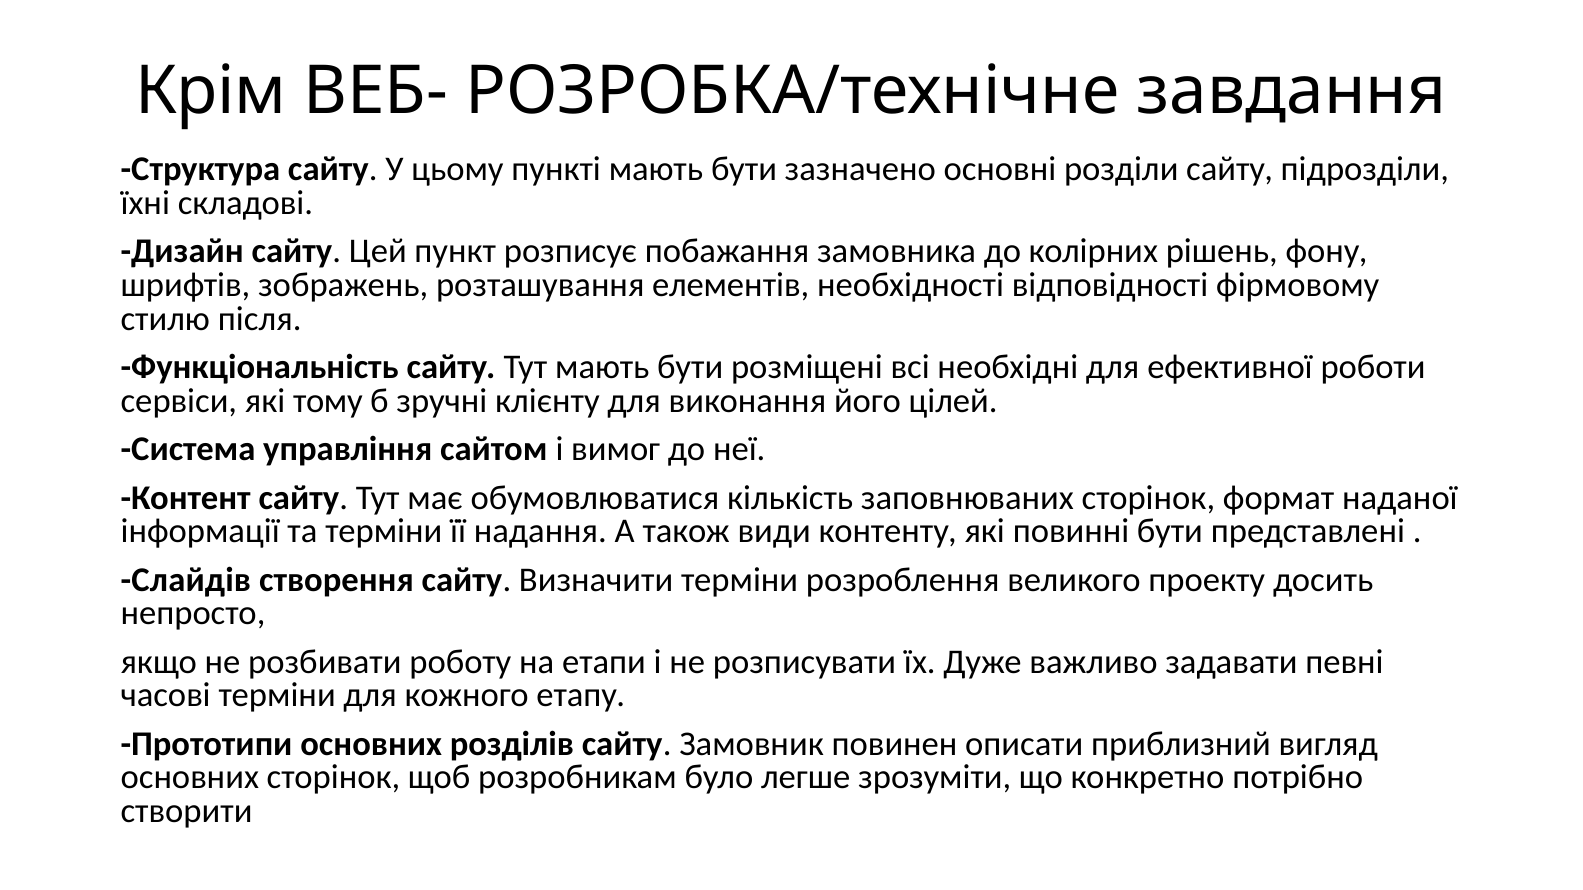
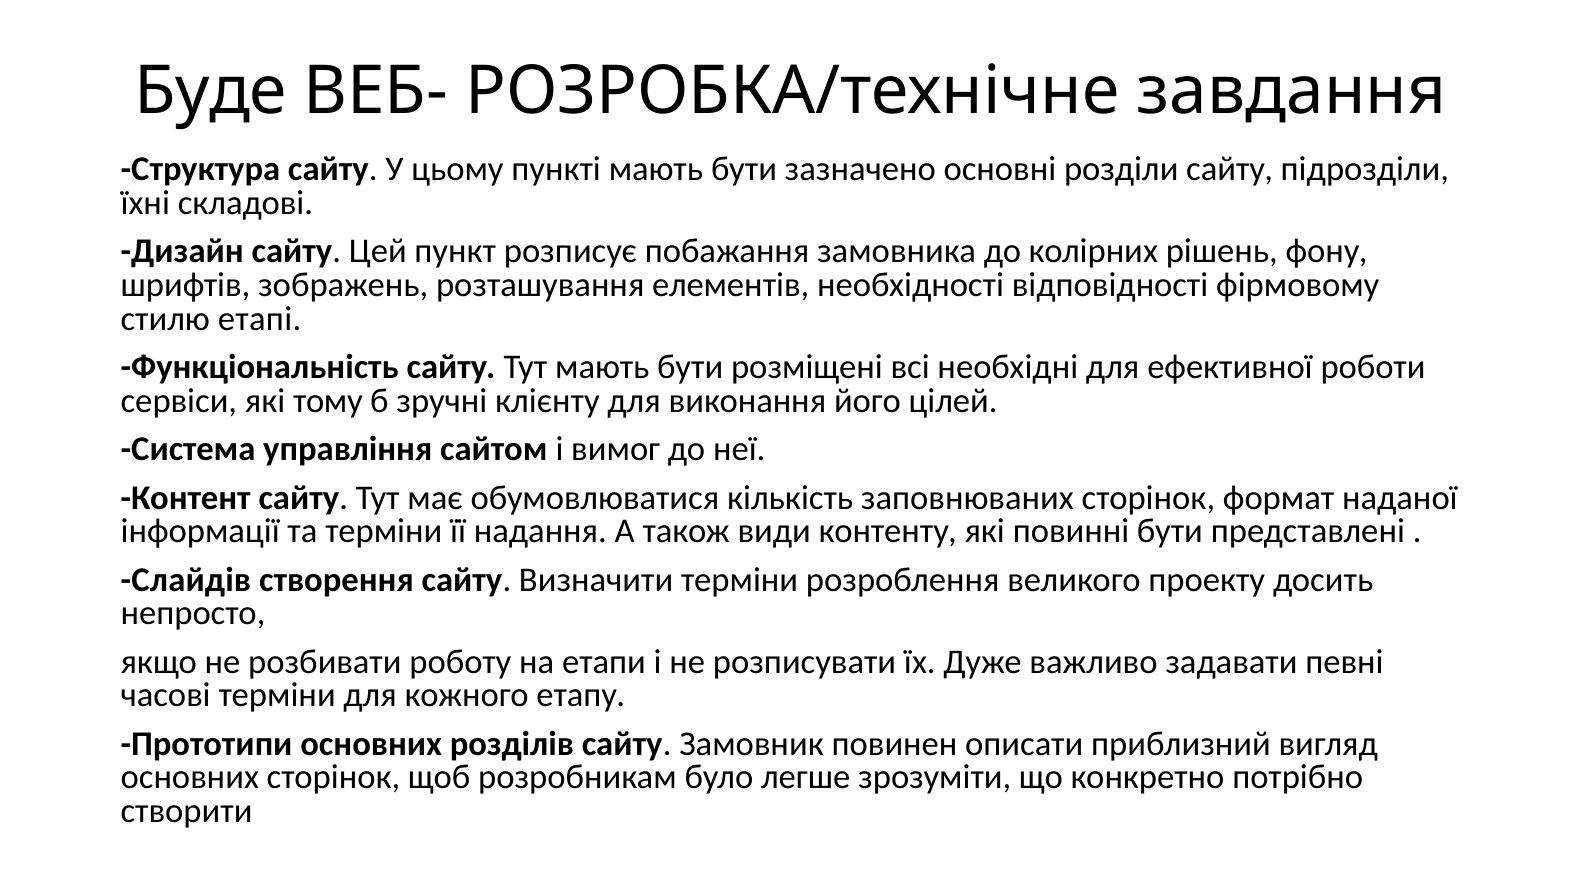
Крім: Крім -> Буде (211, 91)
після: після -> етапі (260, 319)
